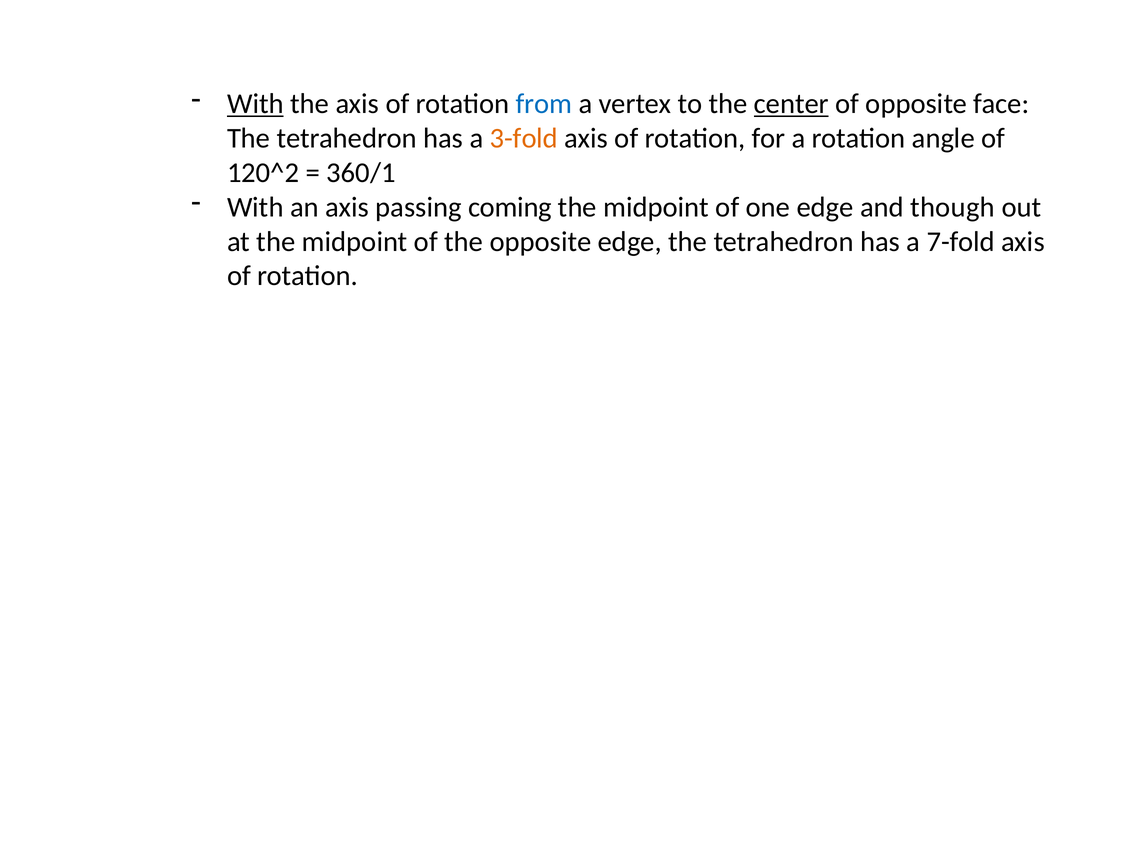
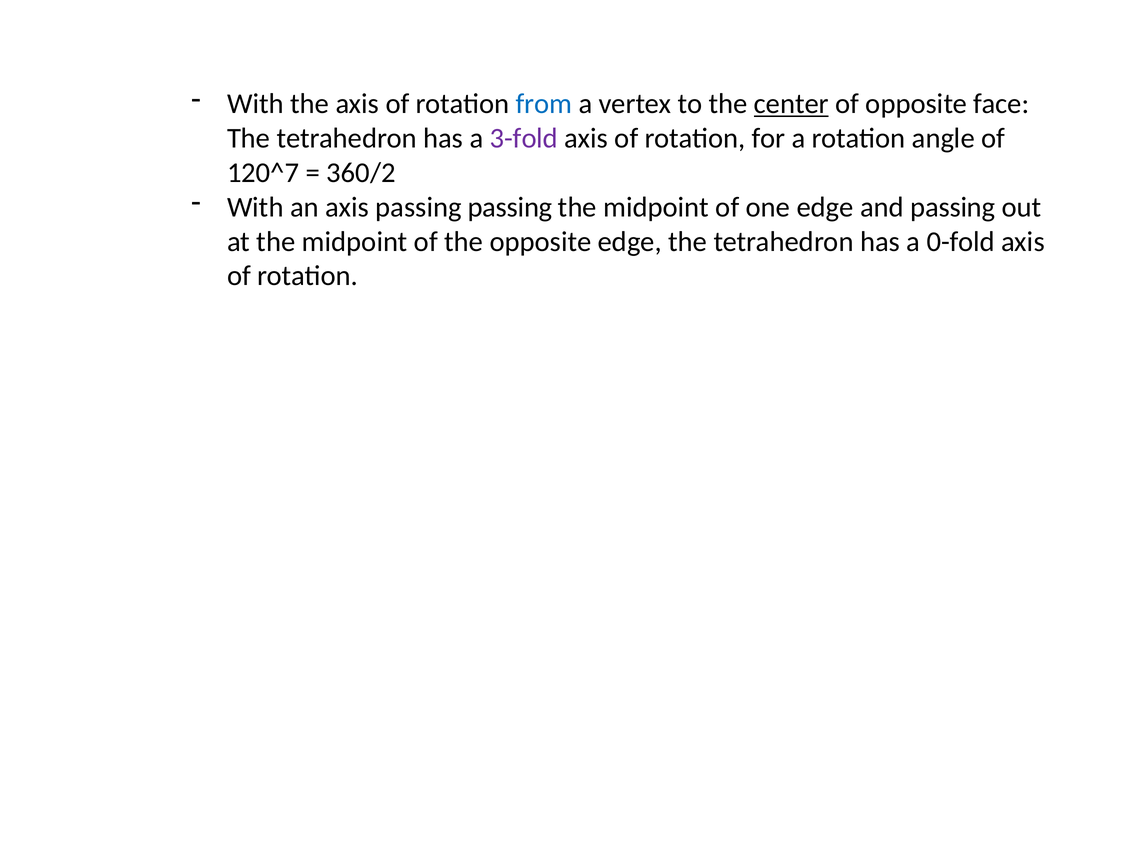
With underline: present -> none (255, 104)
3-fold colour: orange -> purple (524, 138)
120^2: 120^2 -> 120^7 (263, 173)
360/1: 360/1 -> 360/2 (361, 173)
passing coming: coming -> passing (510, 207)
and though: though -> passing (953, 207)
7-fold: 7-fold -> 0-fold (961, 242)
